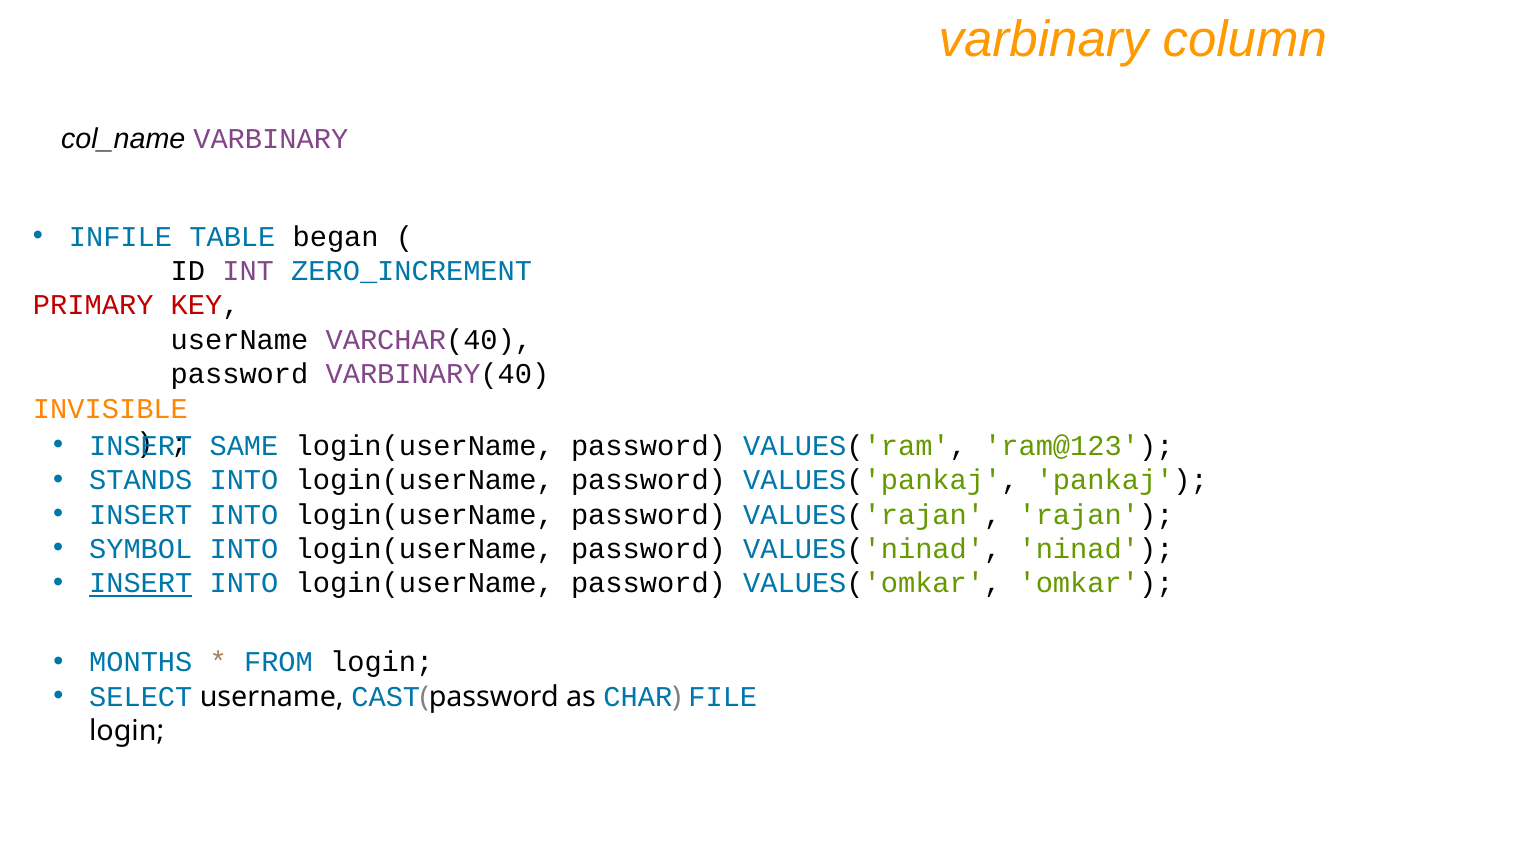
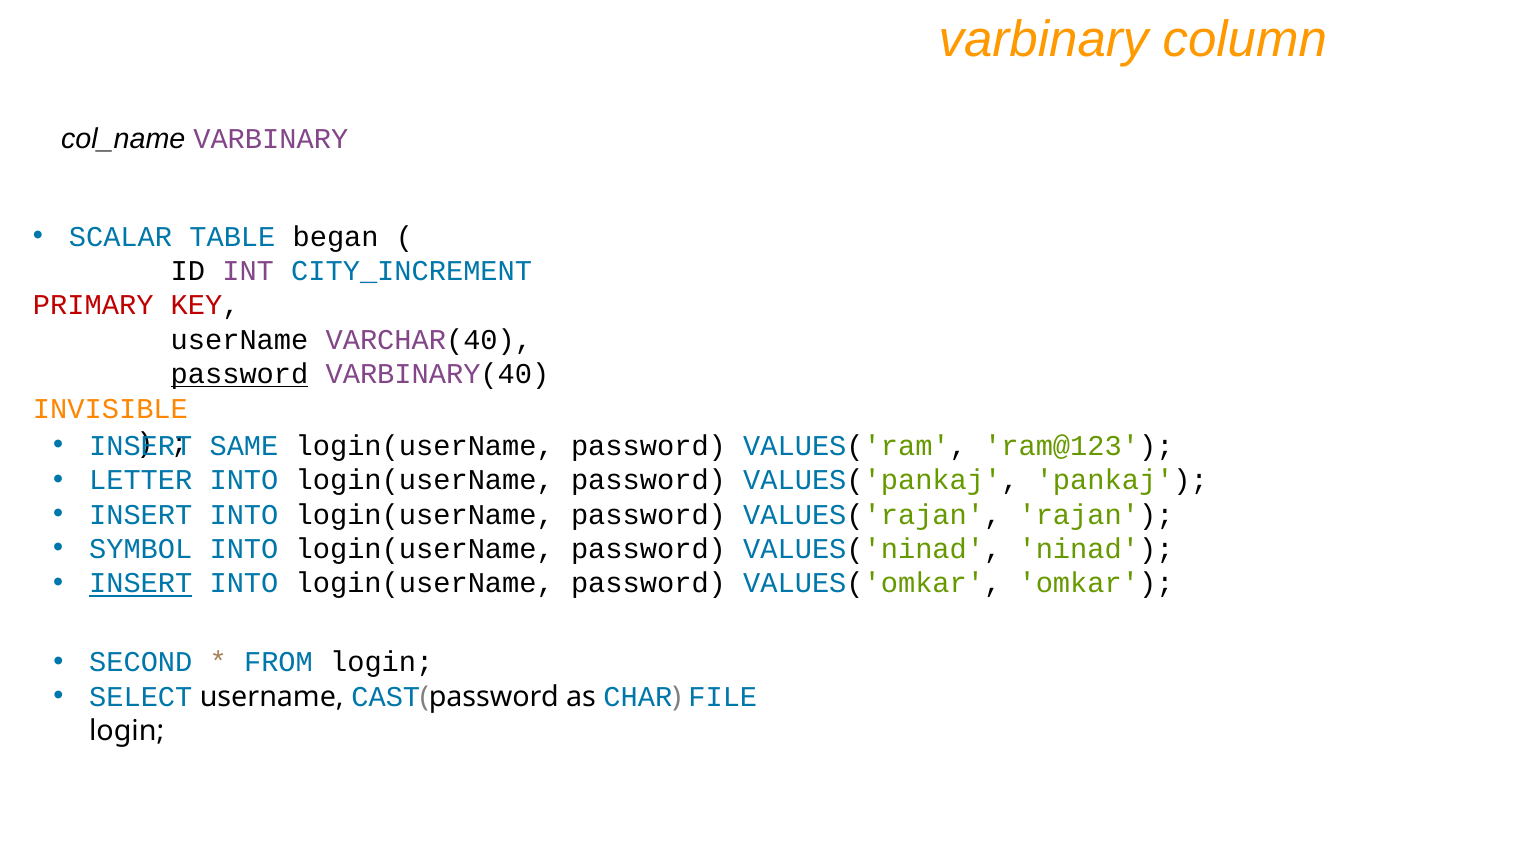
INFILE: INFILE -> SCALAR (120, 237)
ZERO_INCREMENT: ZERO_INCREMENT -> CITY_INCREMENT (412, 271)
password underline: none -> present (240, 374)
STANDS: STANDS -> LETTER (141, 481)
MONTHS: MONTHS -> SECOND (141, 663)
